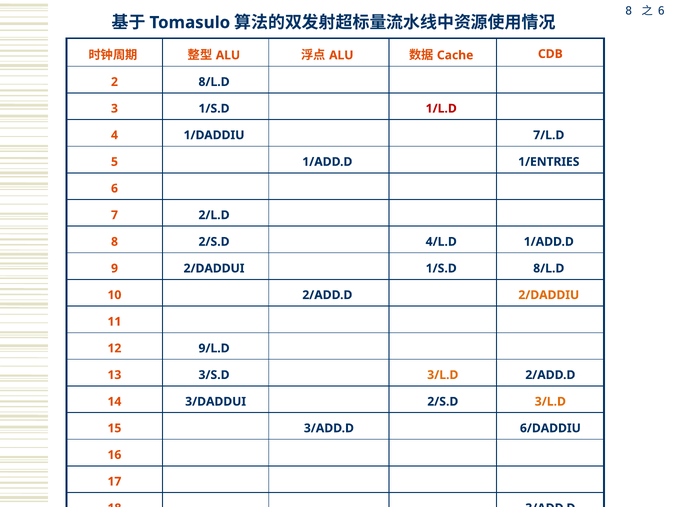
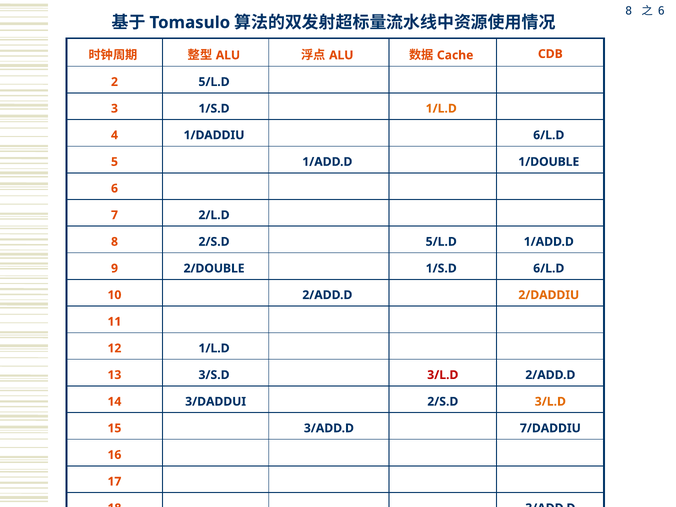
2 8/L.D: 8/L.D -> 5/L.D (214, 82)
1/L.D colour: red -> orange (441, 109)
1/DADDIU 7/L.D: 7/L.D -> 6/L.D (549, 135)
1/ENTRIES: 1/ENTRIES -> 1/DOUBLE (549, 162)
2/S.D 4/L.D: 4/L.D -> 5/L.D (441, 242)
2/DADDUI: 2/DADDUI -> 2/DOUBLE (214, 268)
1/S.D 8/L.D: 8/L.D -> 6/L.D (549, 268)
12 9/L.D: 9/L.D -> 1/L.D (214, 348)
3/L.D colour: orange -> red (443, 375)
6/DADDIU: 6/DADDIU -> 7/DADDIU (550, 428)
